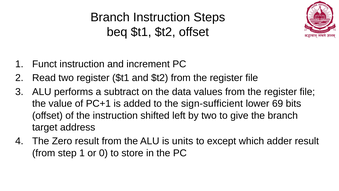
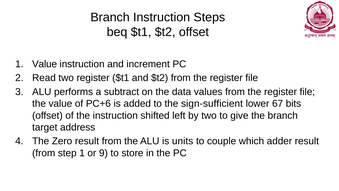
1 Funct: Funct -> Value (45, 64)
PC+1: PC+1 -> PC+6 (98, 103)
69: 69 -> 67 (278, 103)
except: except -> couple (222, 141)
0: 0 -> 9 (103, 153)
